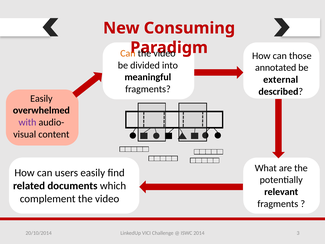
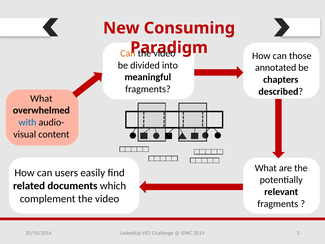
external: external -> chapters (281, 80)
Easily: Easily -> What (41, 98)
with colour: purple -> blue (27, 122)
